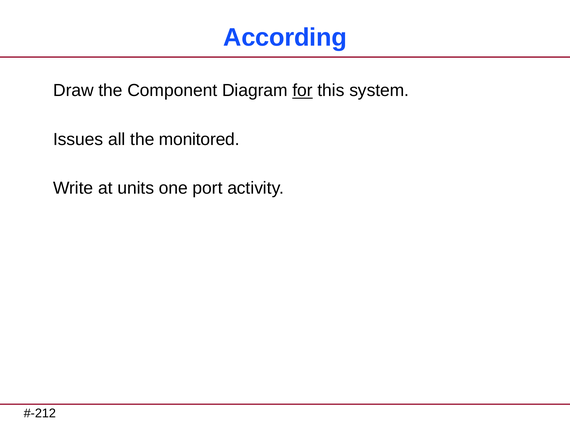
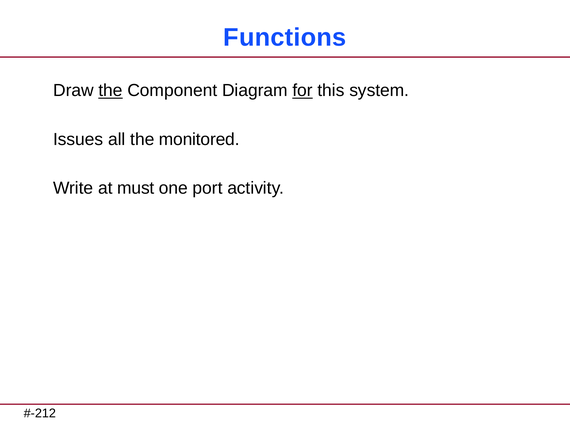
According: According -> Functions (285, 37)
the underline: none -> present (110, 90)
units: units -> must (136, 188)
